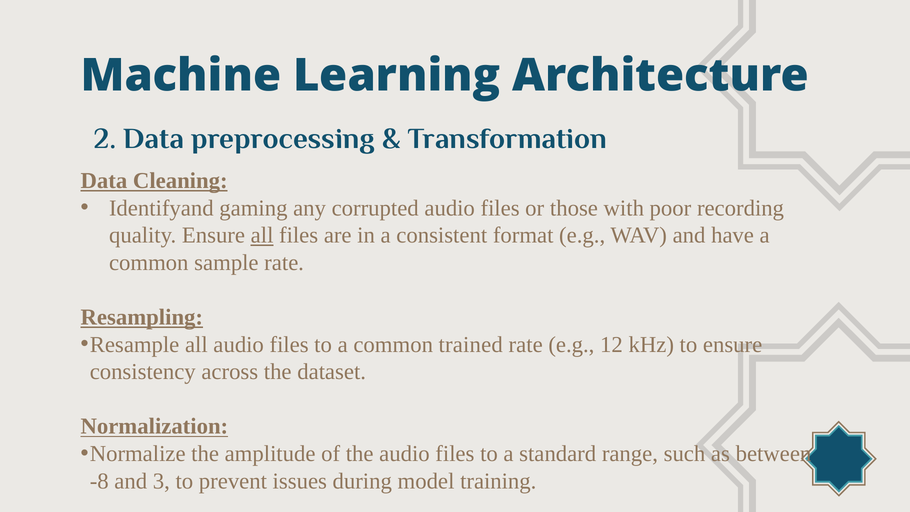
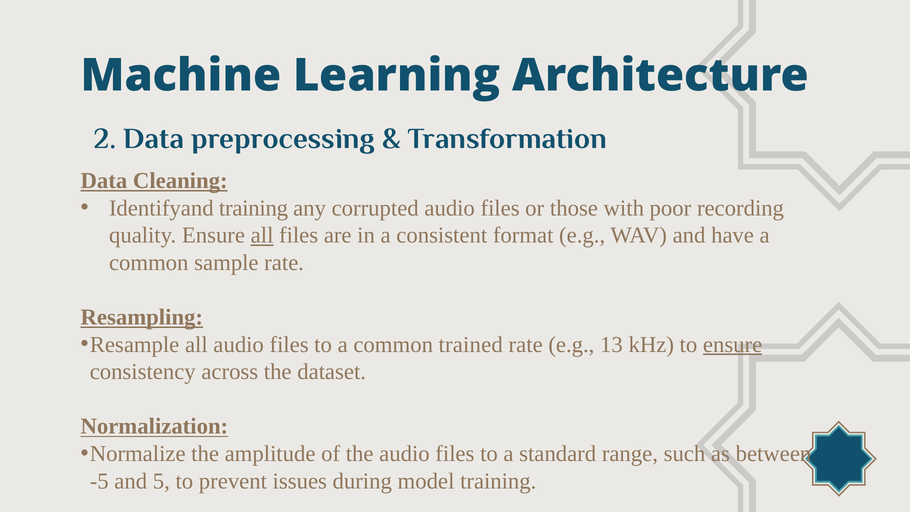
Identifyand gaming: gaming -> training (254, 208)
12: 12 -> 13 (611, 344)
ensure underline: none -> present (733, 344)
-8: -8 -> -5 (99, 481)
3: 3 -> 5 (161, 481)
